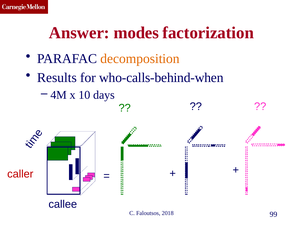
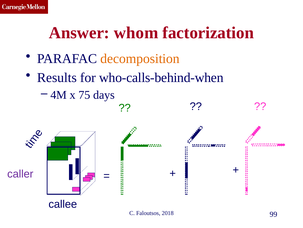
modes: modes -> whom (136, 33)
10: 10 -> 75 (84, 95)
caller colour: red -> purple (20, 173)
